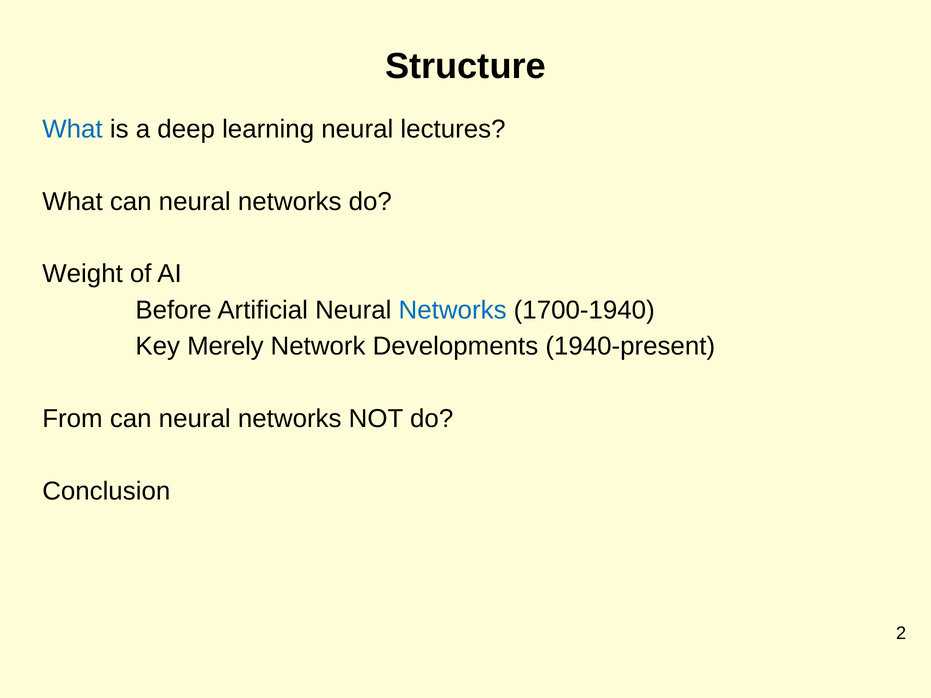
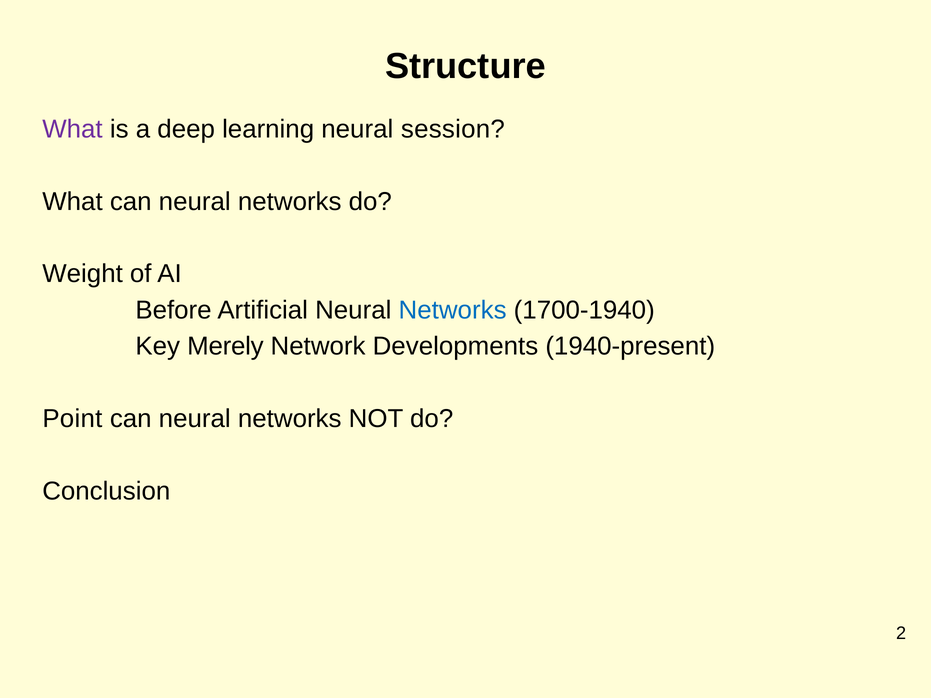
What colour: blue -> purple (72, 129)
lectures: lectures -> session (453, 129)
From: From -> Point (72, 419)
